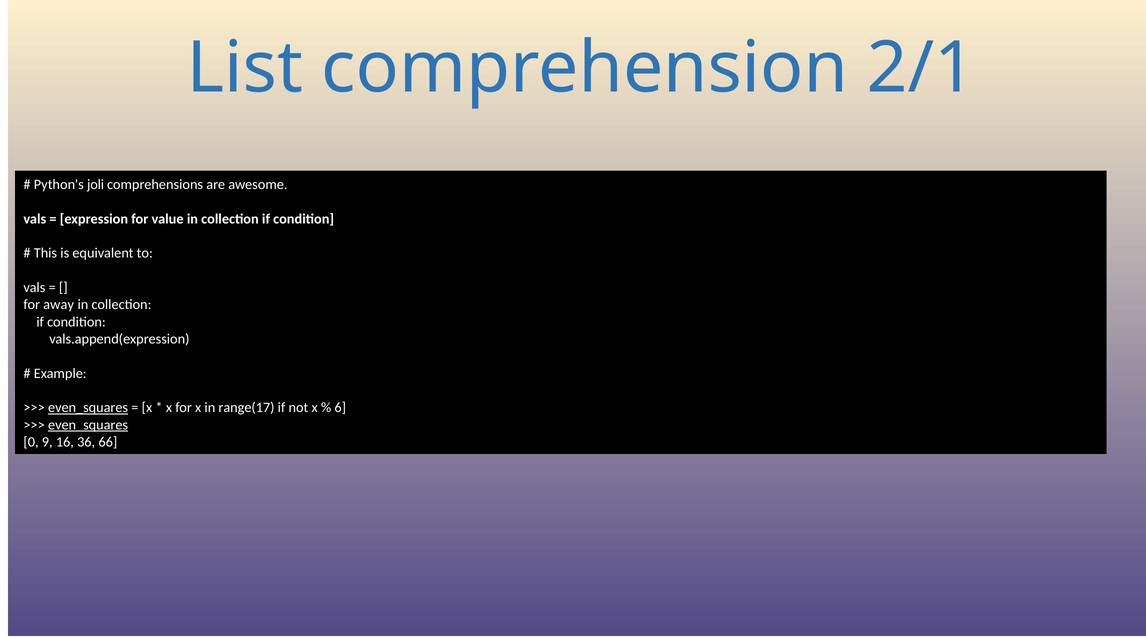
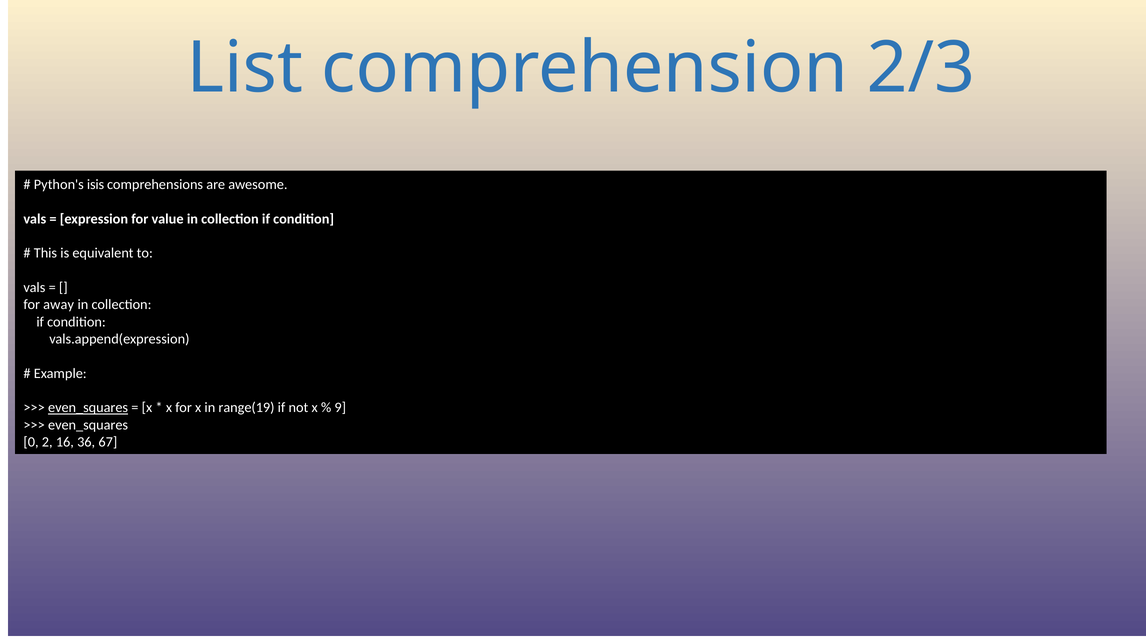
2/1: 2/1 -> 2/3 (921, 68)
joli: joli -> isis (96, 185)
range(17: range(17 -> range(19 (246, 408)
6: 6 -> 9 (340, 408)
even_squares underline: present -> none (88, 425)
9: 9 -> 2 (47, 443)
66: 66 -> 67 (108, 443)
